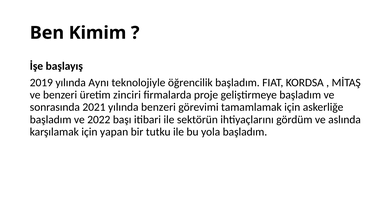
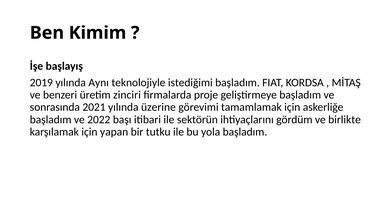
öğrencilik: öğrencilik -> istediğimi (190, 83)
yılında benzeri: benzeri -> üzerine (158, 107)
aslında: aslında -> birlikte (345, 119)
